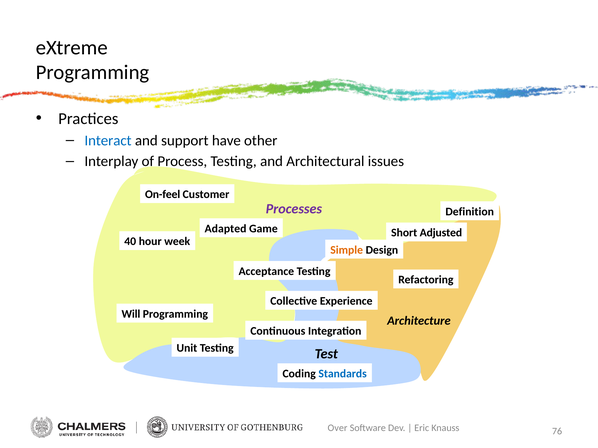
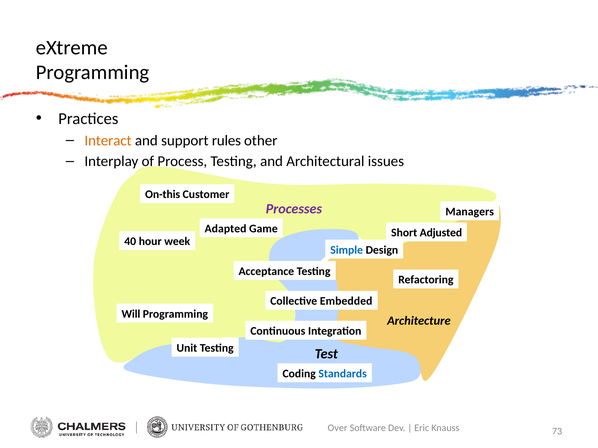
Interact colour: blue -> orange (108, 141)
have: have -> rules (226, 141)
On-feel: On-feel -> On-this (163, 195)
Definition: Definition -> Managers (470, 212)
Simple colour: orange -> blue (347, 250)
Experience: Experience -> Embedded (346, 301)
76: 76 -> 73 (557, 432)
